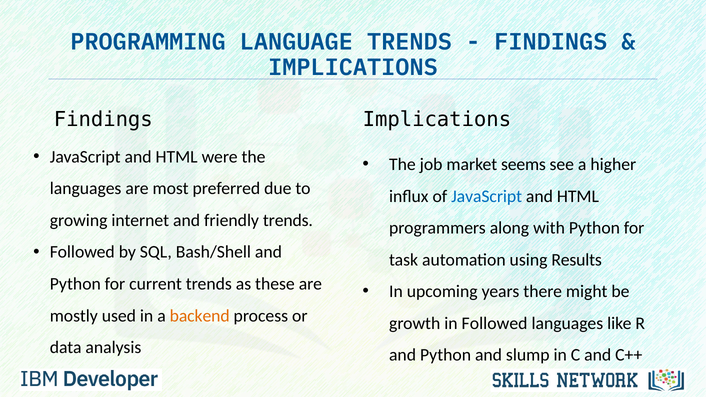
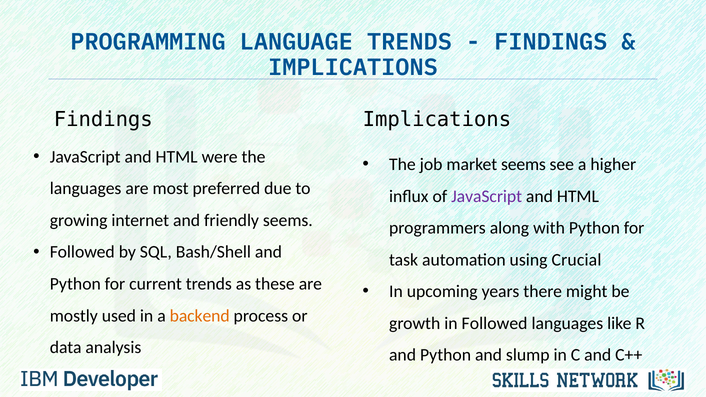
JavaScript colour: blue -> purple (487, 196)
friendly trends: trends -> seems (288, 220)
Results: Results -> Crucial (576, 260)
